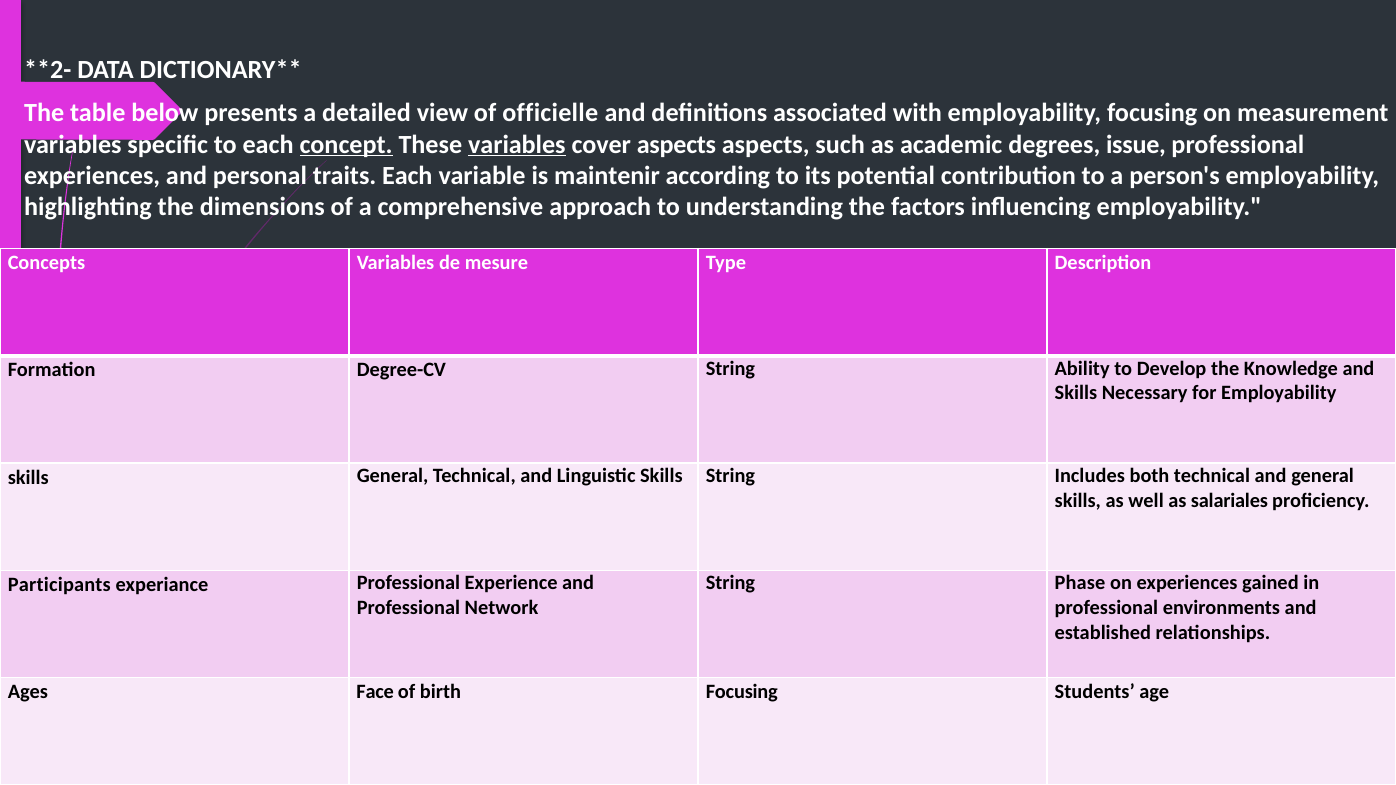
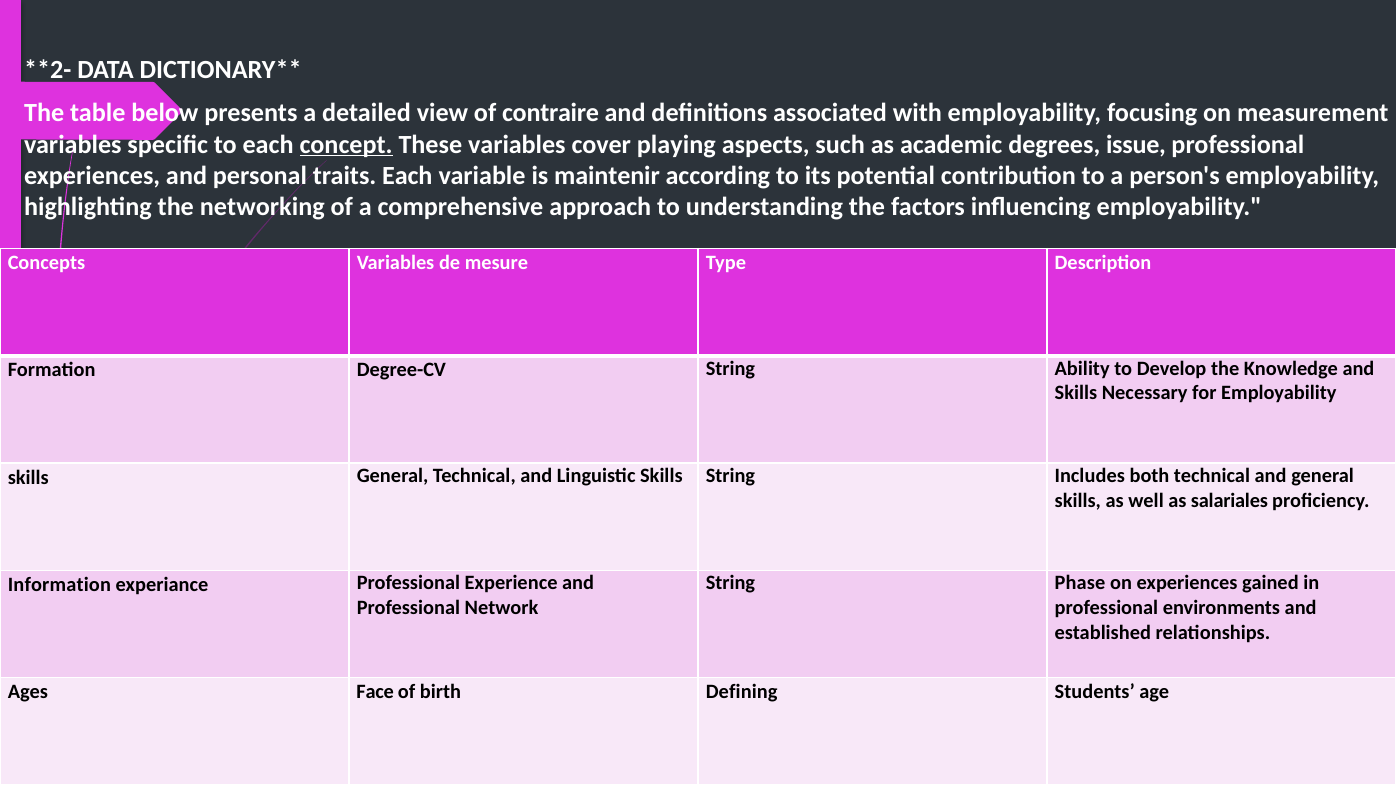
officielle: officielle -> contraire (551, 113)
variables underline: present -> none (517, 144)
cover aspects: aspects -> playing (676, 144)
dimensions: dimensions -> networking (262, 207)
Participants: Participants -> Information (59, 585)
birth Focusing: Focusing -> Defining (742, 692)
